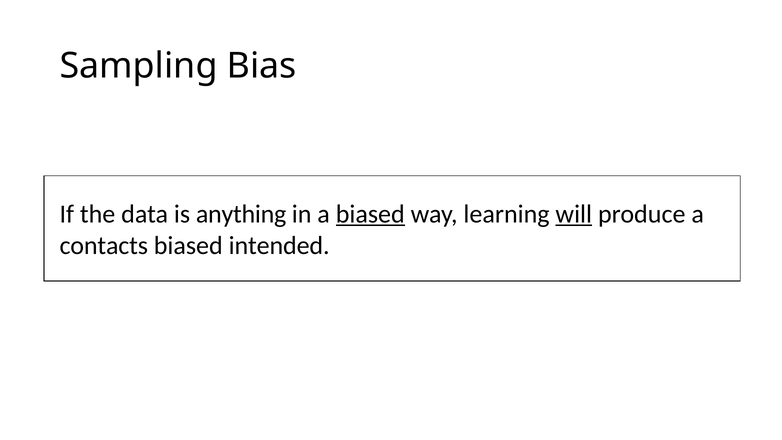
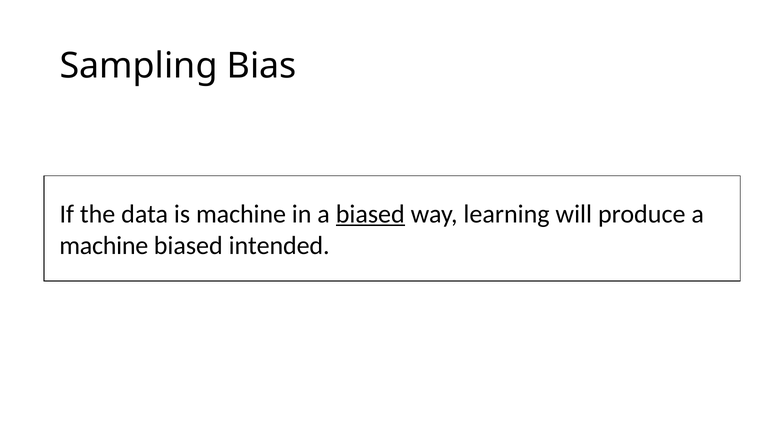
is anything: anything -> machine (241, 214)
will underline: present -> none (574, 214)
contacts: contacts -> machine (104, 245)
